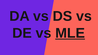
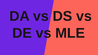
MLE underline: present -> none (70, 33)
